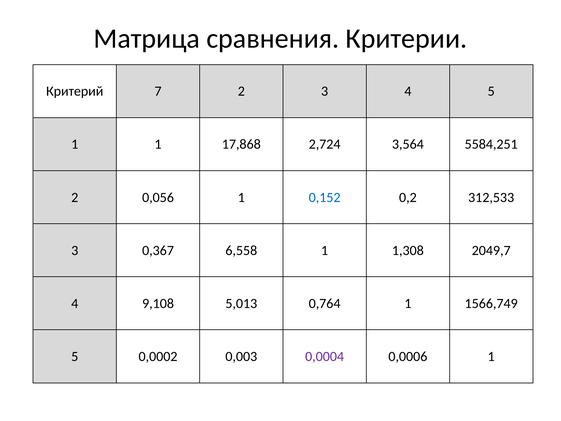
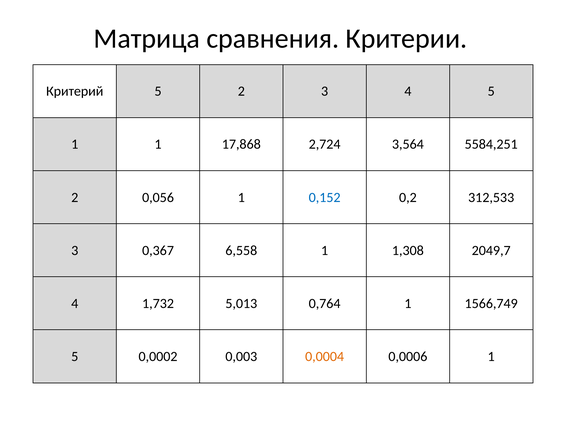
Критерий 7: 7 -> 5 (158, 91)
9,108: 9,108 -> 1,732 (158, 303)
0,0004 colour: purple -> orange (325, 356)
